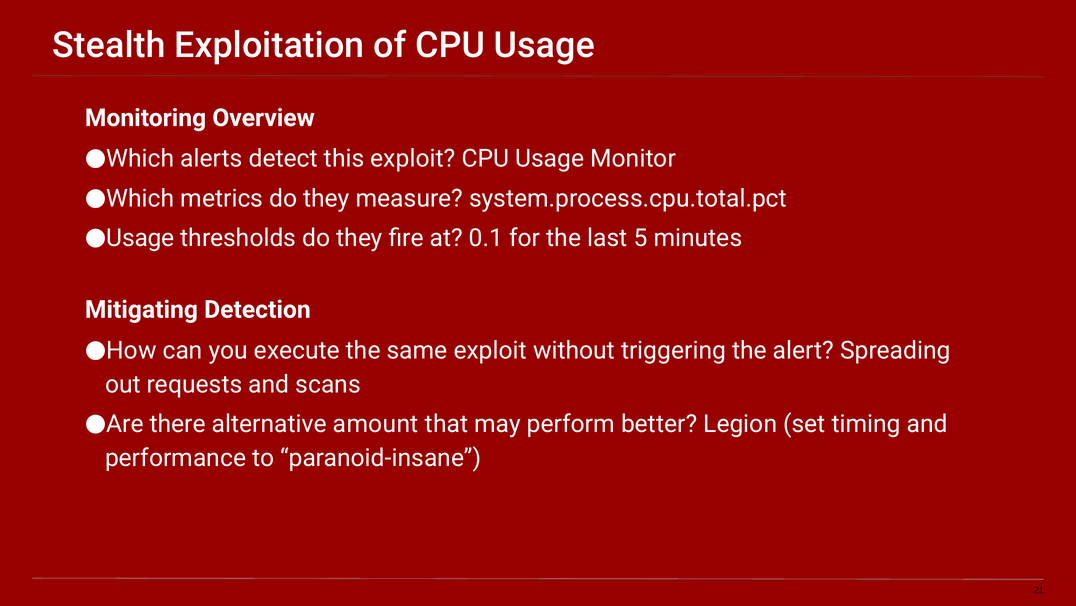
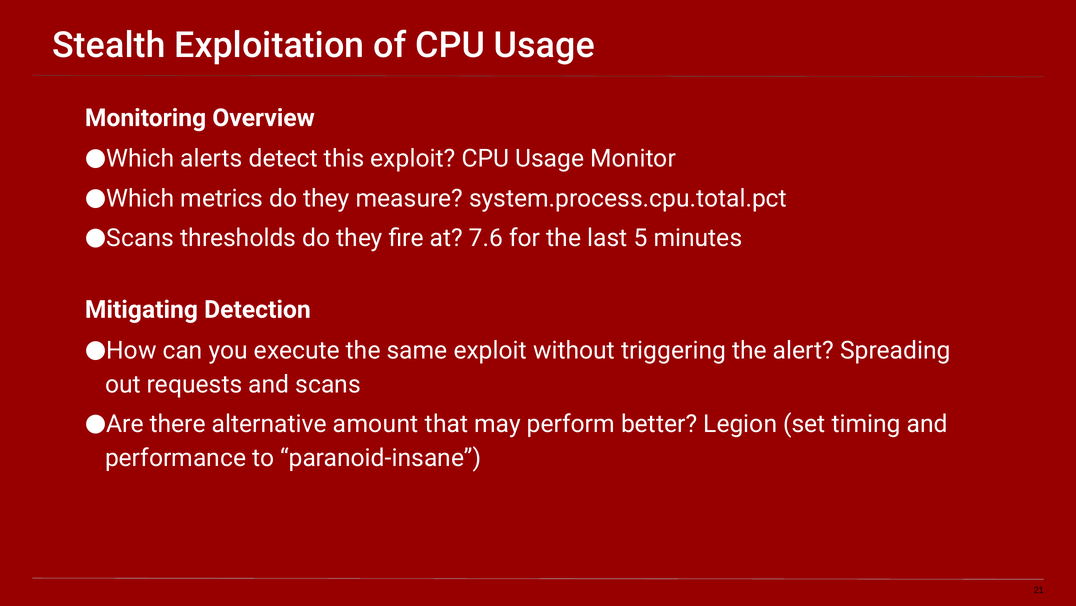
Usage: Usage -> Scans (140, 238)
0.1: 0.1 -> 7.6 (486, 238)
